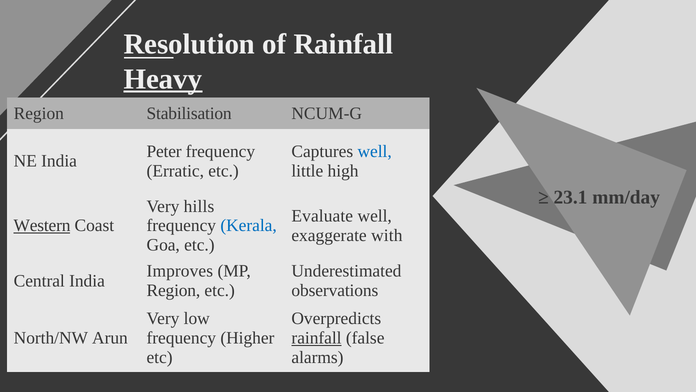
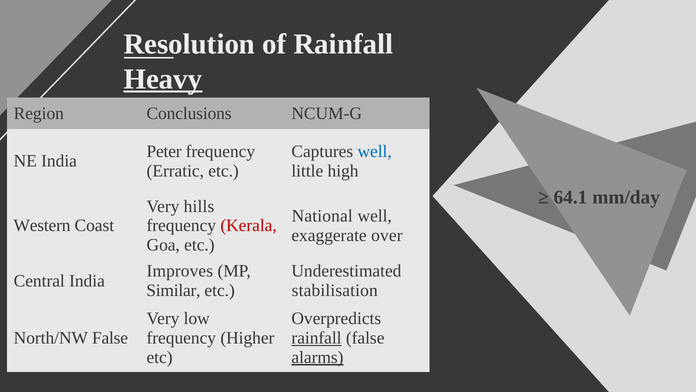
Stabilisation: Stabilisation -> Conclusions (189, 113)
23.1: 23.1 -> 64.1 (570, 197)
Evaluate: Evaluate -> National (322, 216)
Western underline: present -> none (42, 225)
Kerala colour: blue -> red (249, 225)
with: with -> over (387, 235)
Region: Region -> Similar (173, 290)
observations: observations -> stabilisation (335, 290)
North/NW Arun: Arun -> False (110, 338)
alarms underline: none -> present (317, 357)
